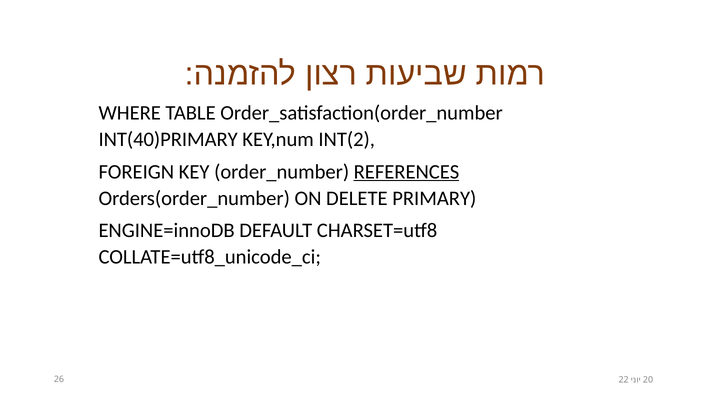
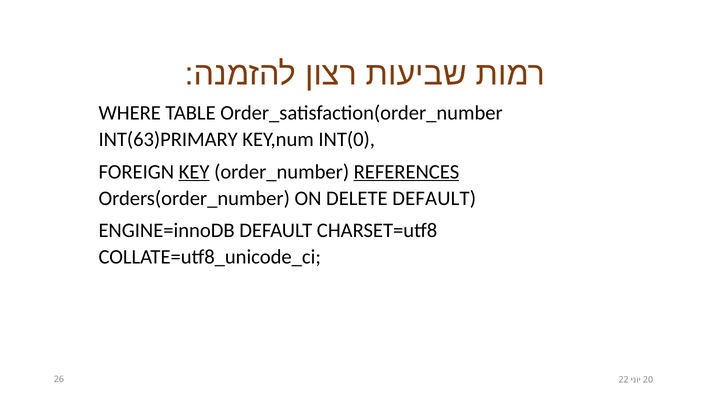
INT(40)PRIMARY: INT(40)PRIMARY -> INT(63)PRIMARY (168, 139)
INT(2: INT(2 -> INT(0 (347, 139)
KEY underline: none -> present (194, 172)
DELETE PRIMARY: PRIMARY -> DEFAULT (434, 198)
